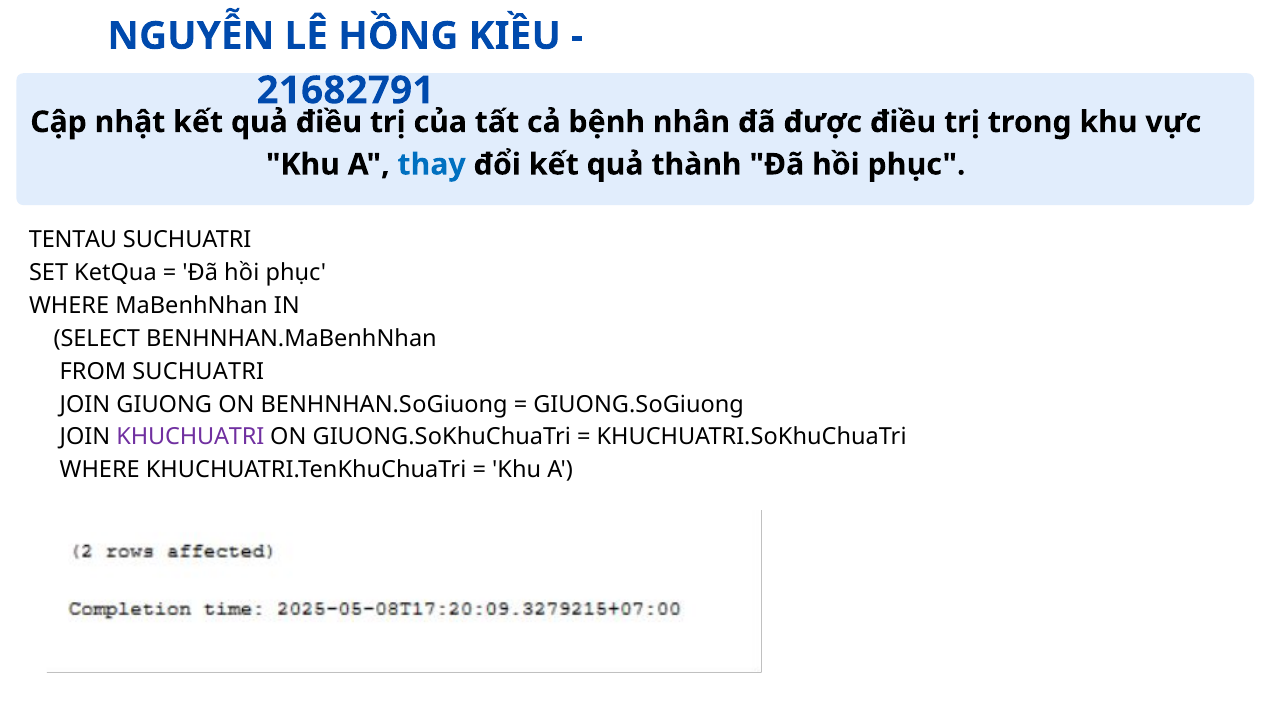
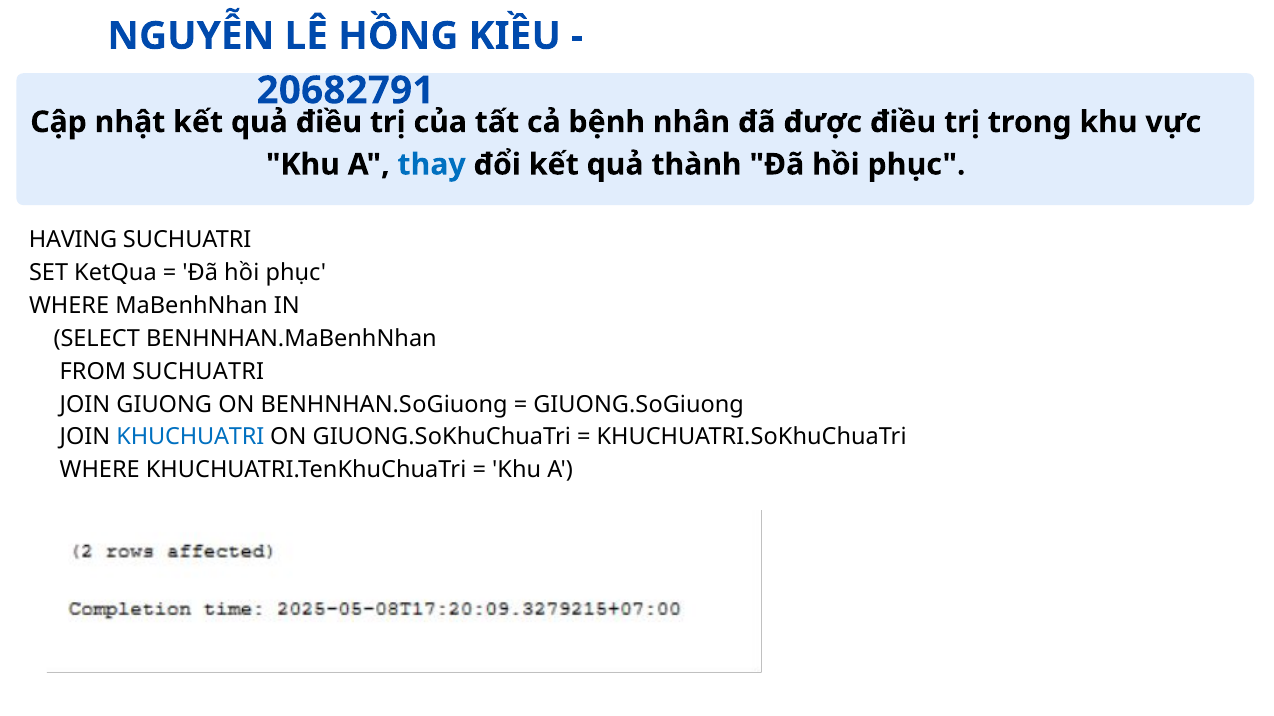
21682791: 21682791 -> 20682791 (346, 91)
TENTAU: TENTAU -> HAVING (73, 240)
KHUCHUATRI colour: purple -> blue (190, 438)
